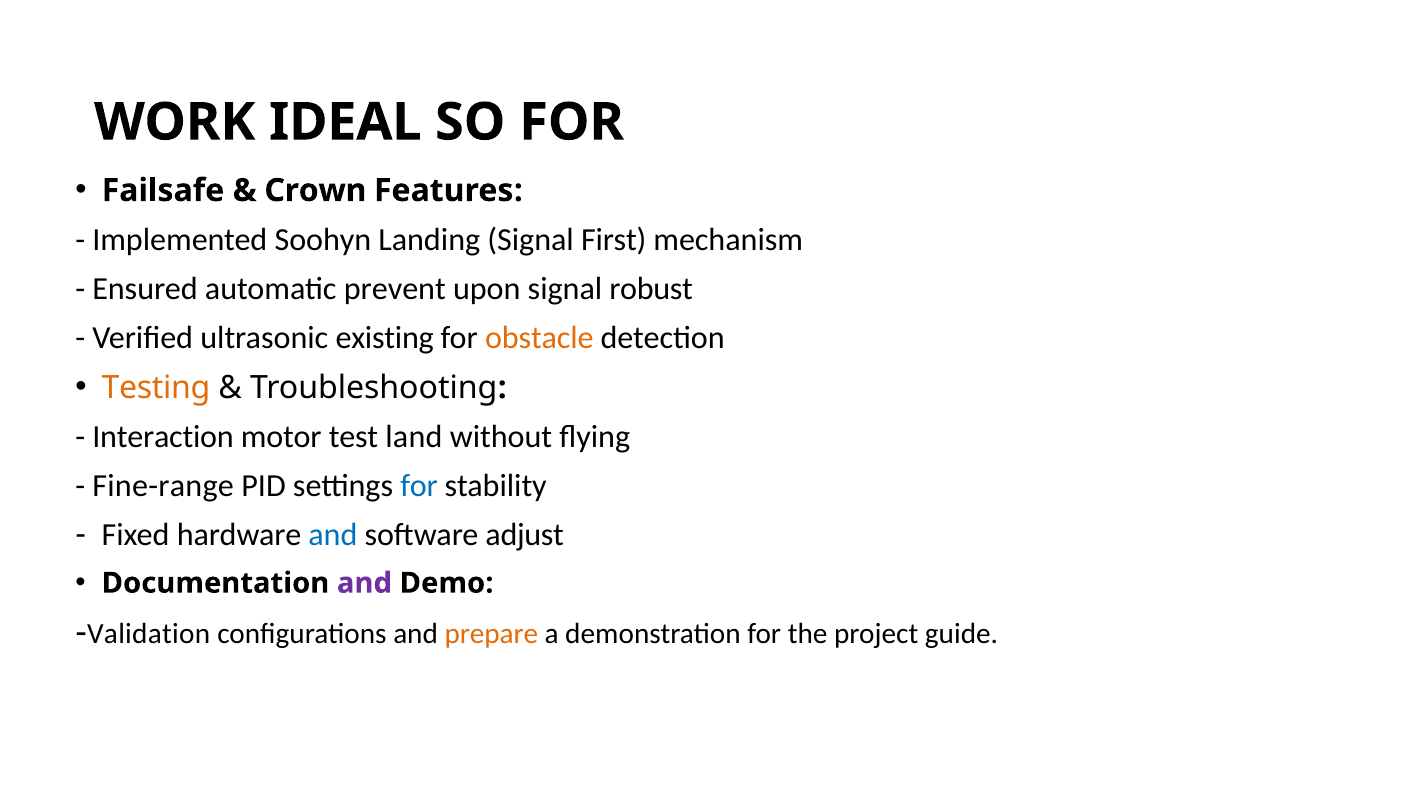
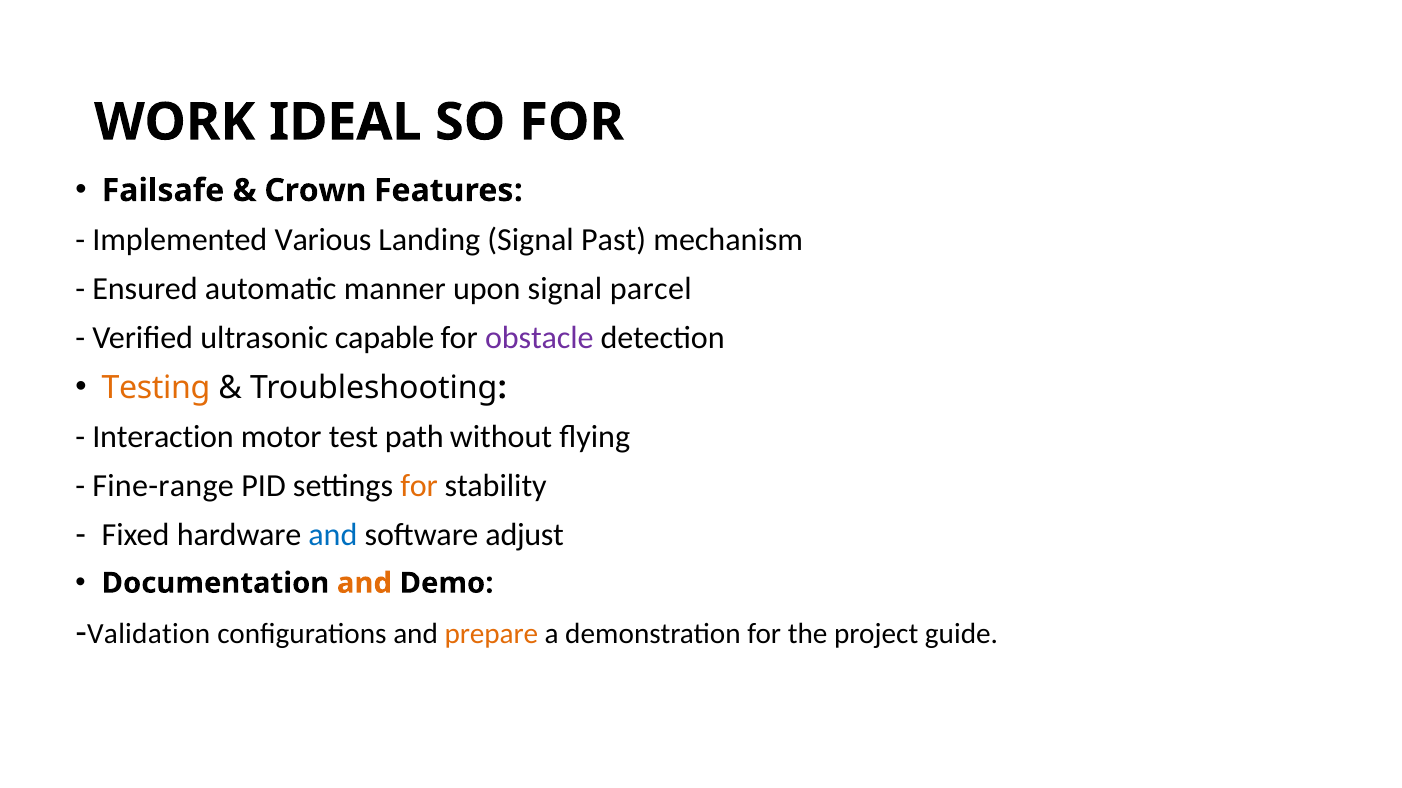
Soohyn: Soohyn -> Various (323, 240)
First: First -> Past (614, 240)
prevent: prevent -> manner (395, 289)
robust: robust -> parcel (651, 289)
existing: existing -> capable (385, 339)
obstacle colour: orange -> purple (539, 339)
land: land -> path (414, 437)
for colour: blue -> orange (419, 486)
and colour: purple -> orange (364, 584)
